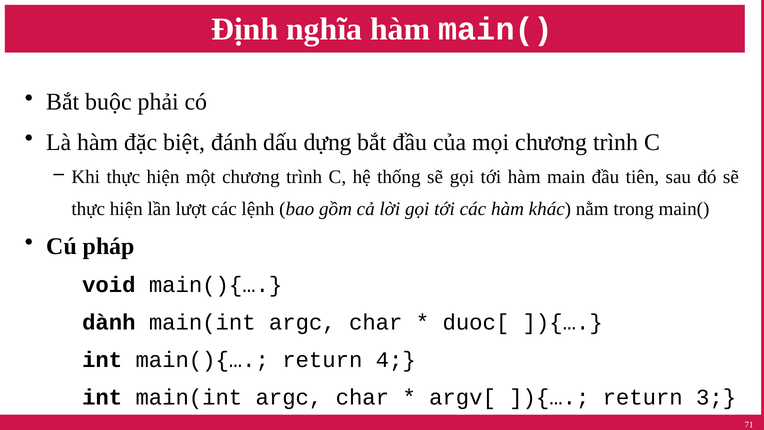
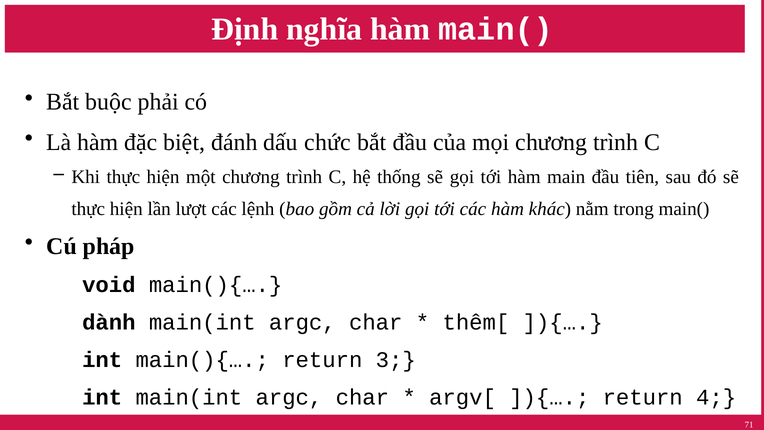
dựng: dựng -> chức (328, 142)
duoc[: duoc[ -> thêm[ (476, 322)
4: 4 -> 3 (396, 359)
3: 3 -> 4 (716, 397)
